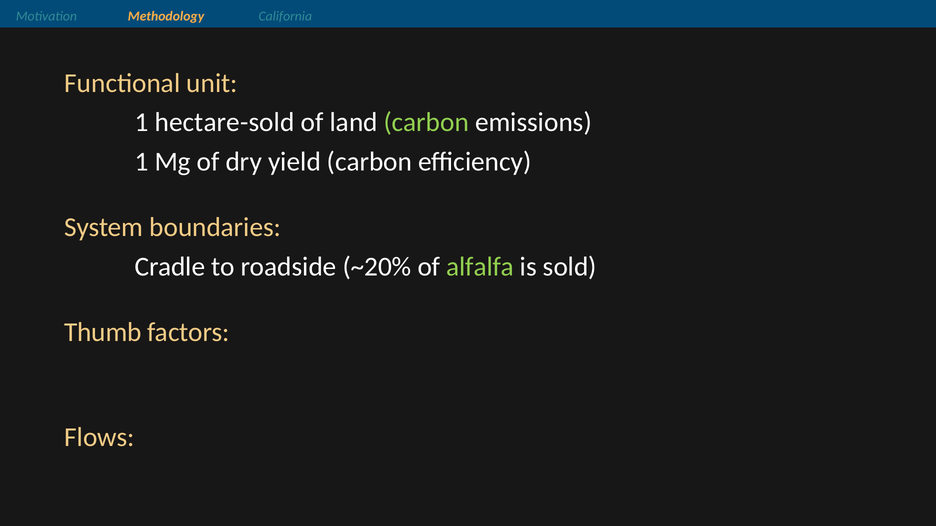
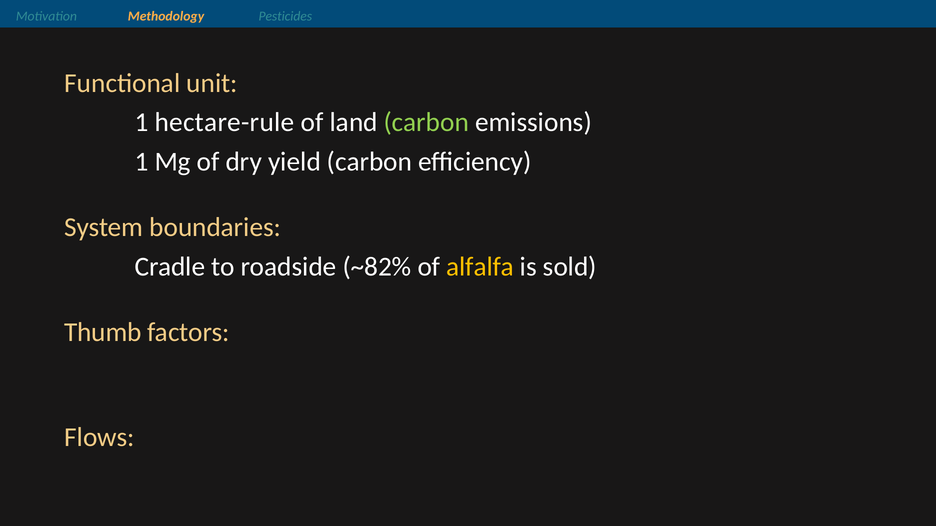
California: California -> Pesticides (285, 16)
hectare-sold: hectare-sold -> hectare-rule (224, 122)
~20%: ~20% -> ~82% (377, 267)
alfalfa colour: light green -> yellow (480, 267)
